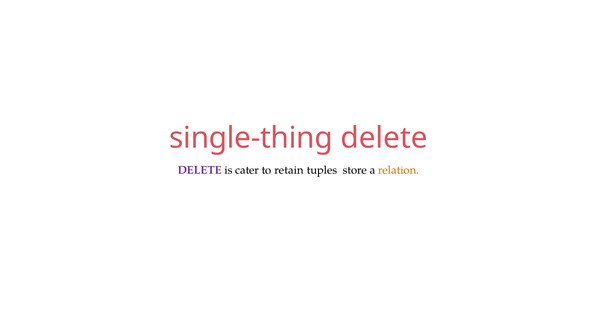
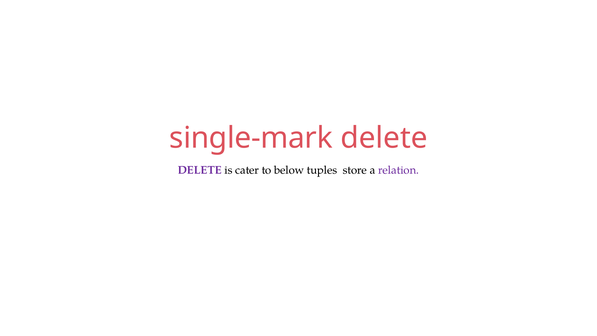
single-thing: single-thing -> single-mark (251, 138)
retain: retain -> below (289, 170)
relation colour: orange -> purple (399, 170)
